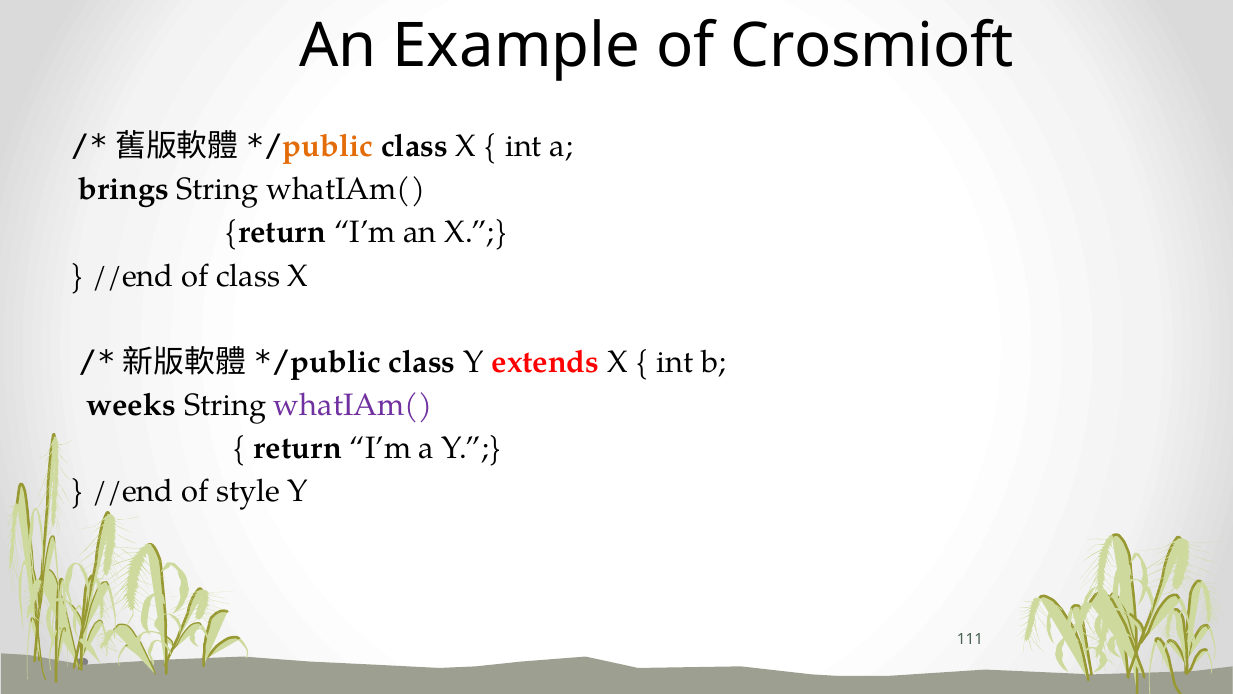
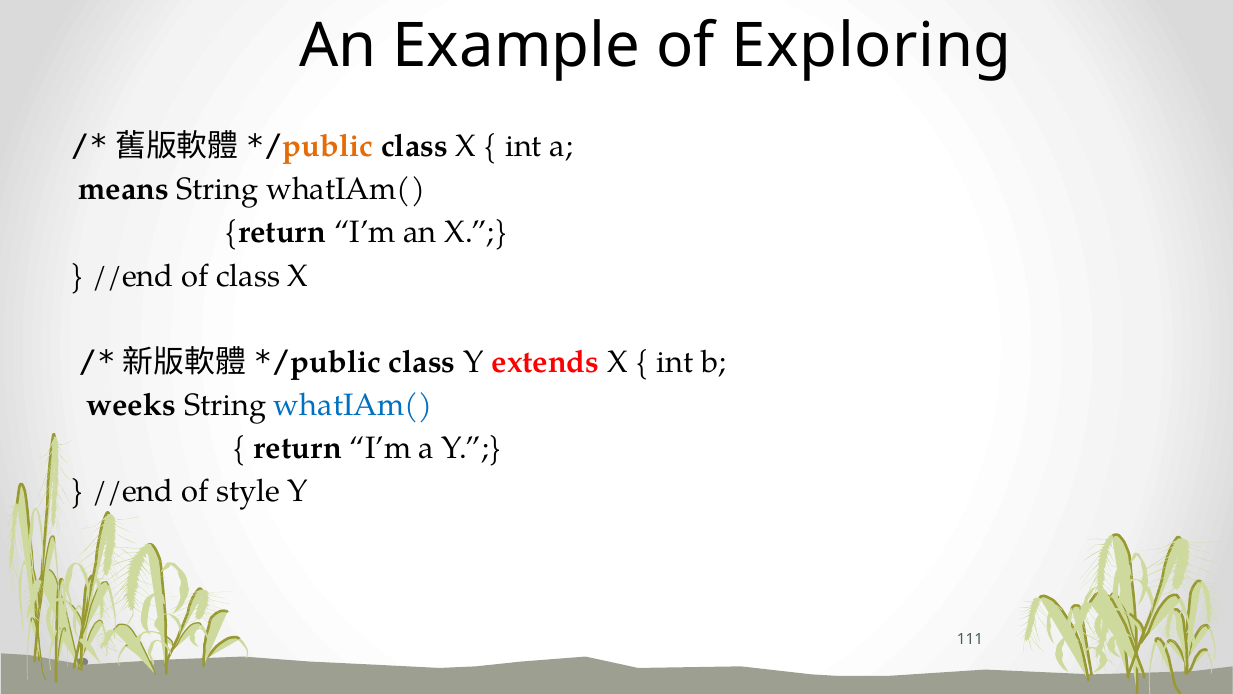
Crosmioft: Crosmioft -> Exploring (872, 46)
brings: brings -> means (124, 189)
whatIAm( colour: purple -> blue (353, 405)
